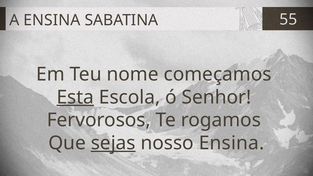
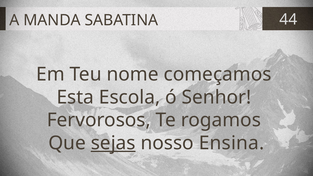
A ENSINA: ENSINA -> MANDA (52, 20)
55: 55 -> 44 (288, 20)
Esta underline: present -> none (75, 97)
